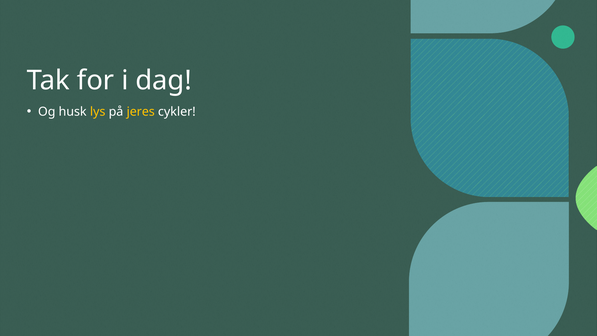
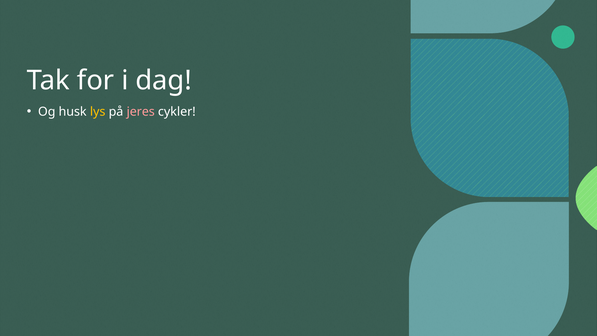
jeres colour: yellow -> pink (141, 112)
